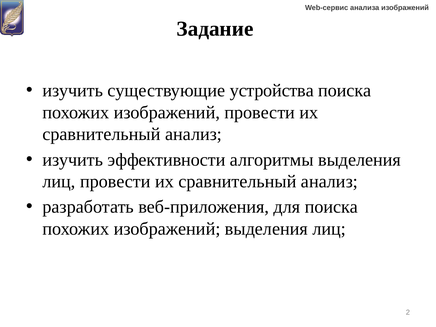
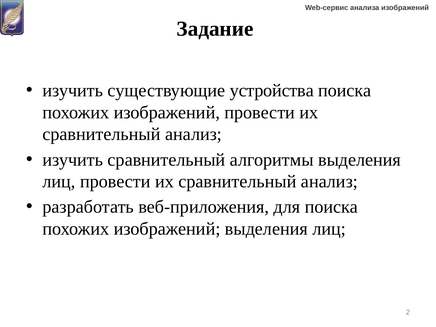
изучить эффективности: эффективности -> сравнительный (166, 160)
